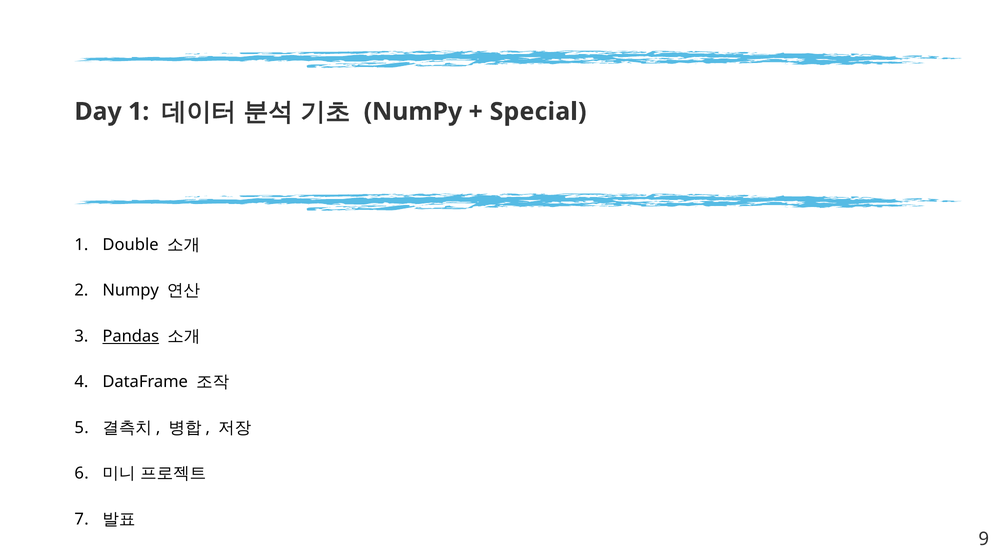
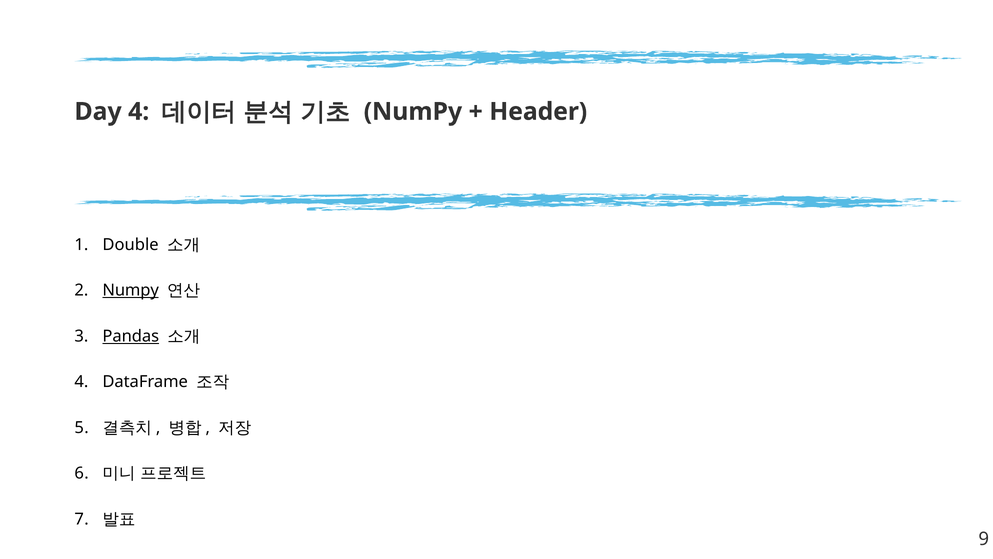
Day 1: 1 -> 4 (139, 112)
Special: Special -> Header (538, 112)
Numpy underline: none -> present (131, 290)
